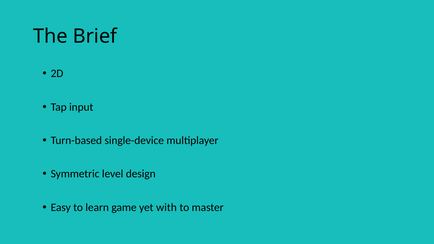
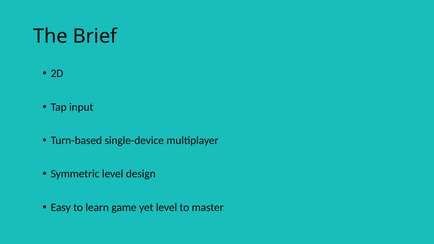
yet with: with -> level (167, 207)
